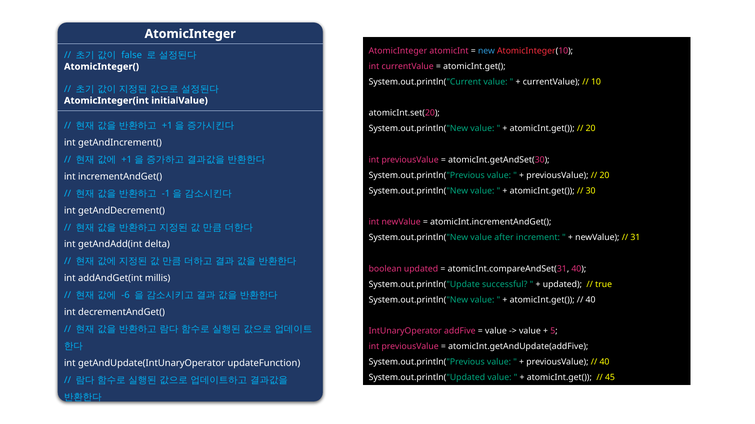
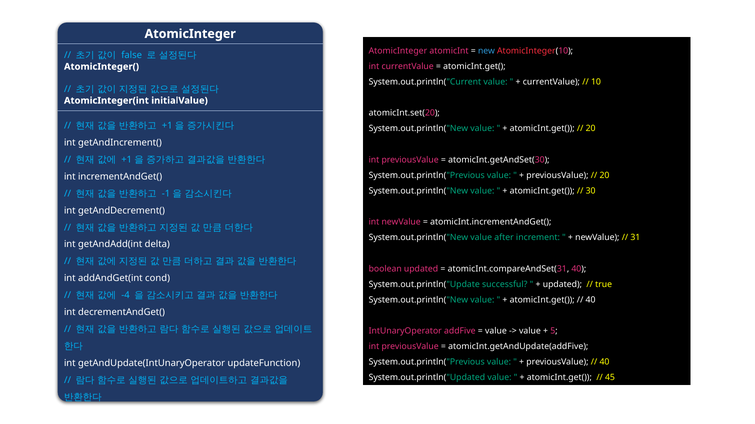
millis: millis -> cond (158, 279)
-6: -6 -> -4 (125, 296)
